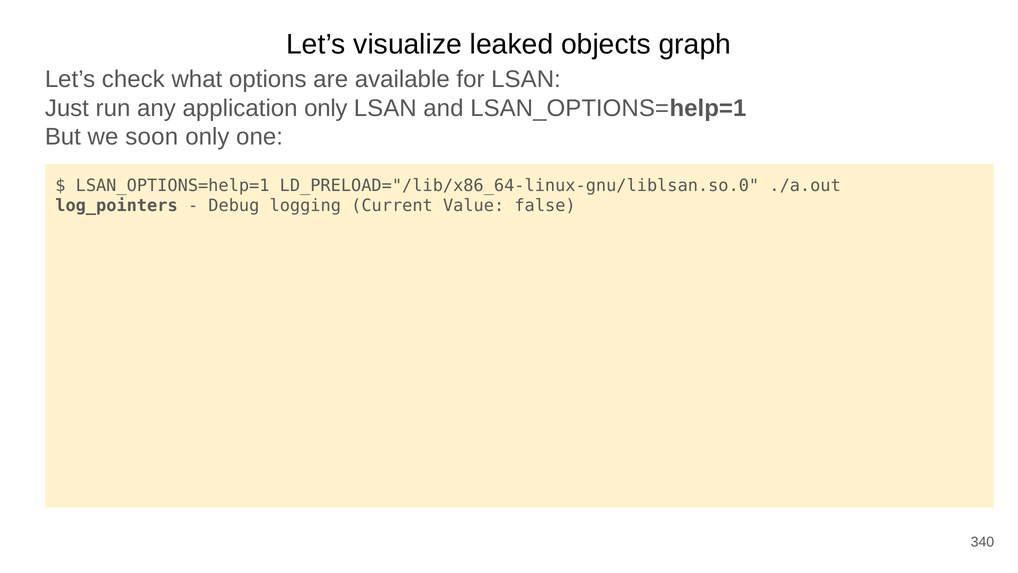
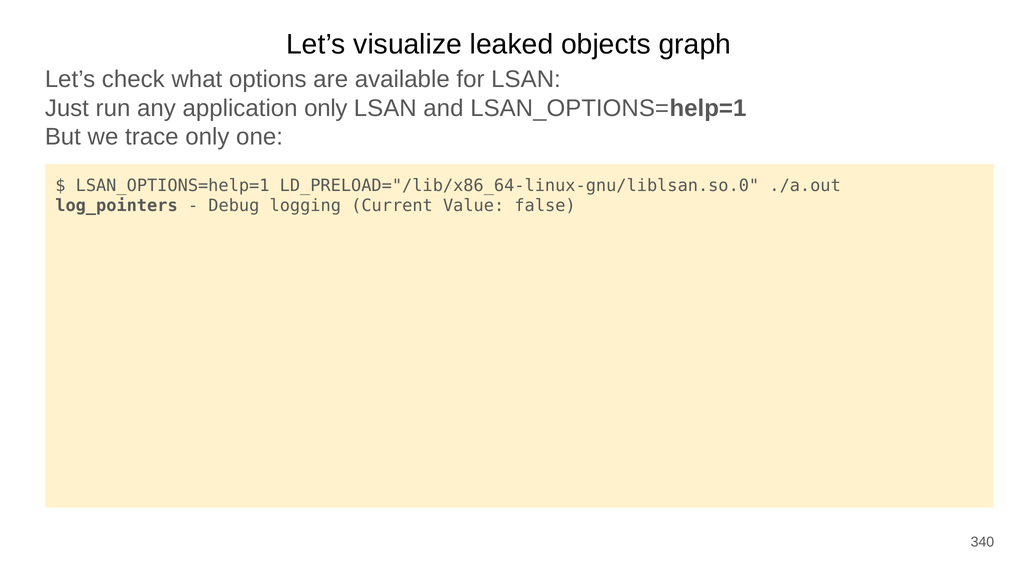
soon: soon -> trace (152, 137)
